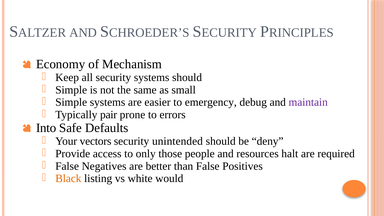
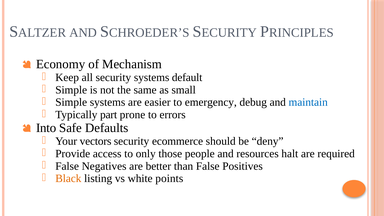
systems should: should -> default (187, 77)
maintain colour: purple -> blue (308, 102)
pair: pair -> part (109, 115)
unintended: unintended -> ecommerce (178, 141)
would: would -> points (169, 178)
